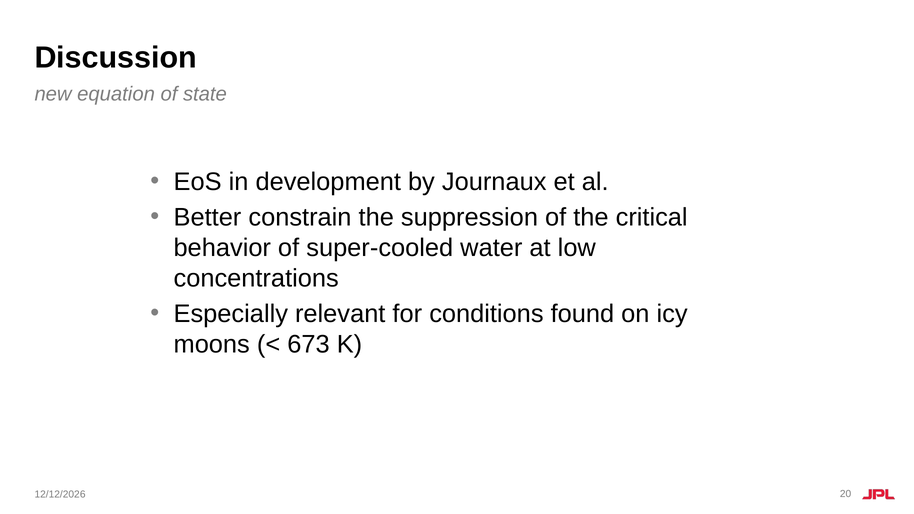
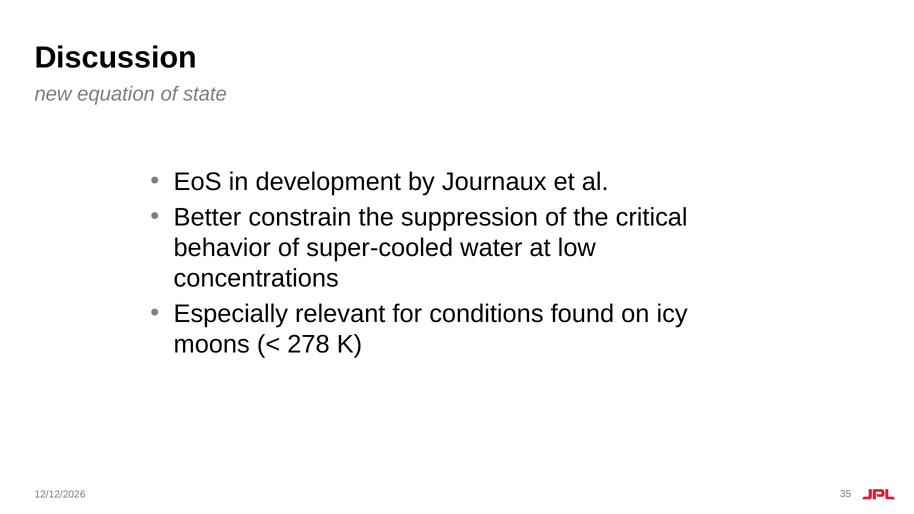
673: 673 -> 278 (308, 344)
20: 20 -> 35 (846, 494)
